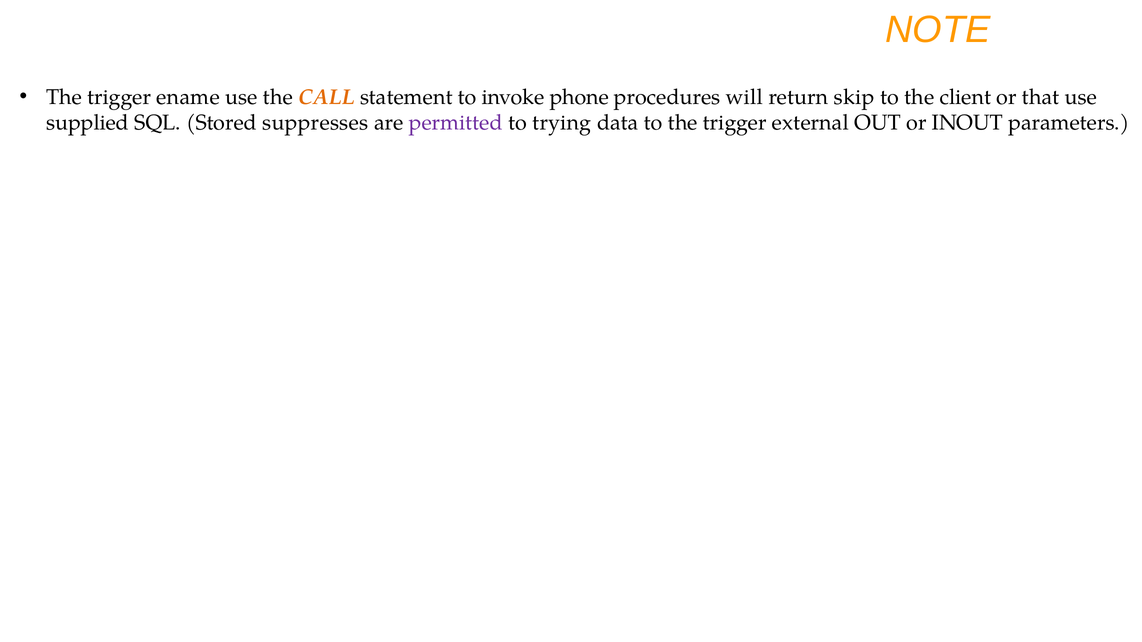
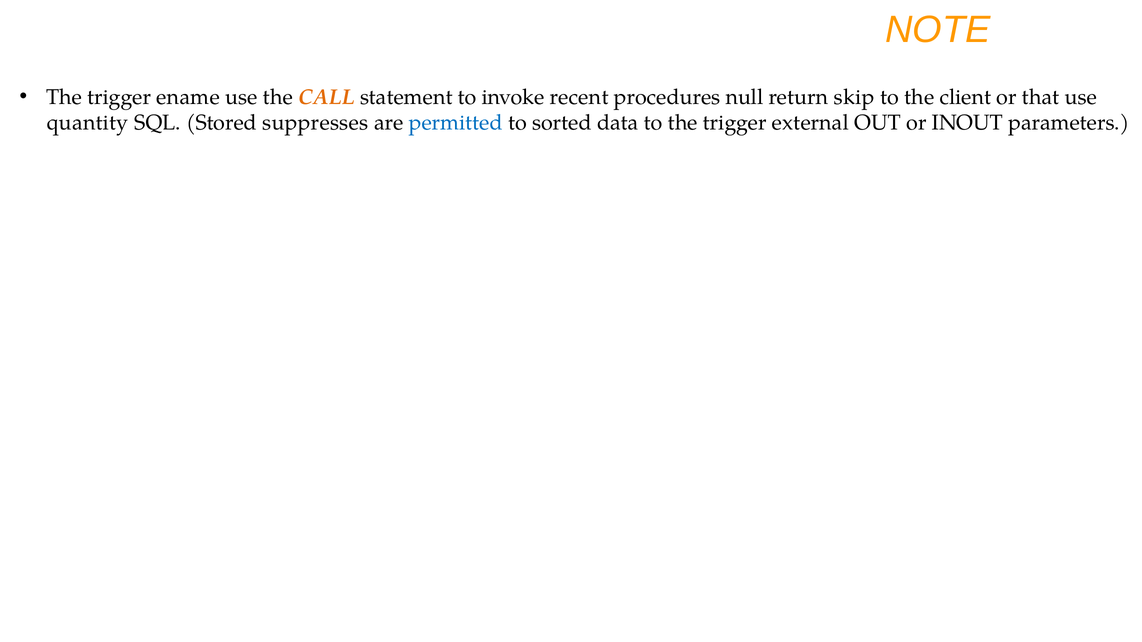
phone: phone -> recent (579, 97)
will: will -> null (745, 97)
supplied: supplied -> quantity (88, 123)
permitted colour: purple -> blue (456, 123)
trying: trying -> sorted (562, 123)
